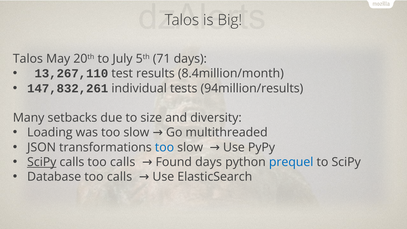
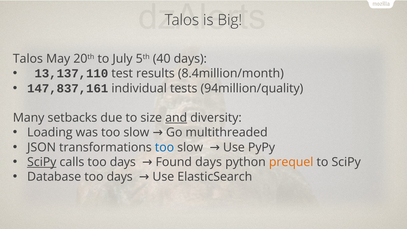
71: 71 -> 40 (162, 59)
13,267,110: 13,267,110 -> 13,137,110 (71, 74)
147,832,261: 147,832,261 -> 147,837,161 (68, 88)
94million/results: 94million/results -> 94million/quality (252, 88)
and underline: none -> present (176, 118)
calls too calls: calls -> days (123, 162)
prequel colour: blue -> orange (291, 162)
Database too calls: calls -> days (120, 177)
